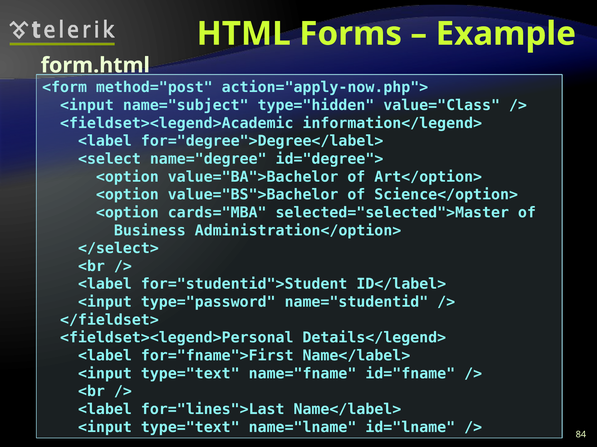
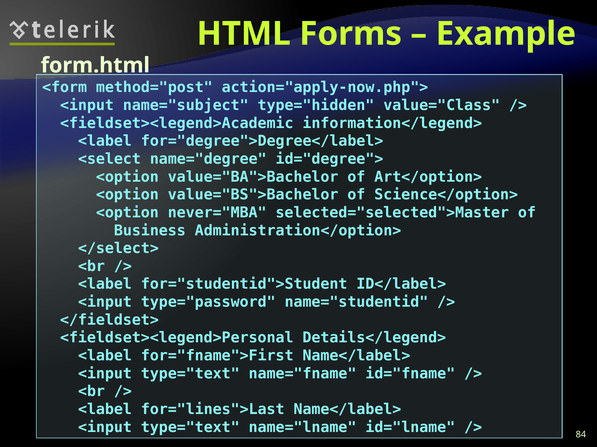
cards="MBA: cards="MBA -> never="MBA (217, 213)
